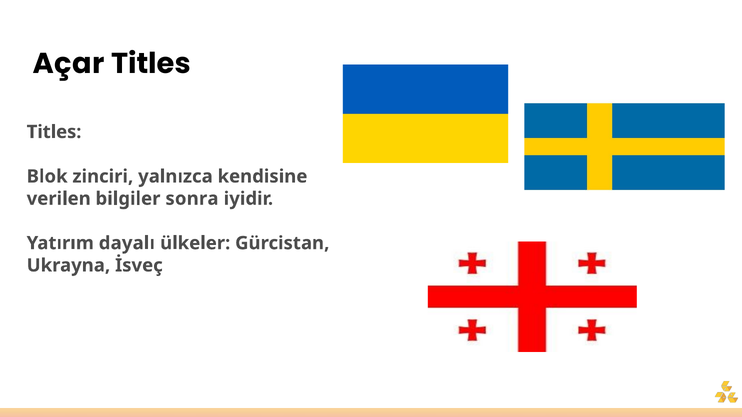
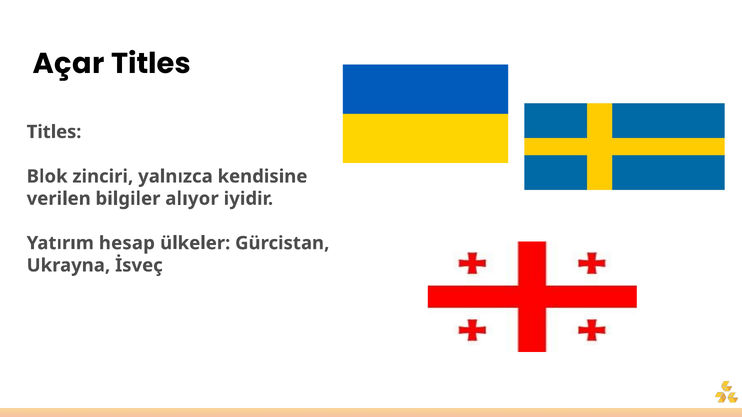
sonra: sonra -> alıyor (192, 199)
dayalı: dayalı -> hesap (127, 243)
